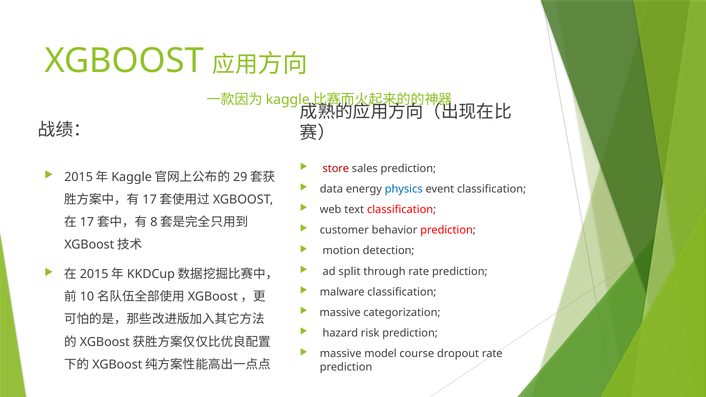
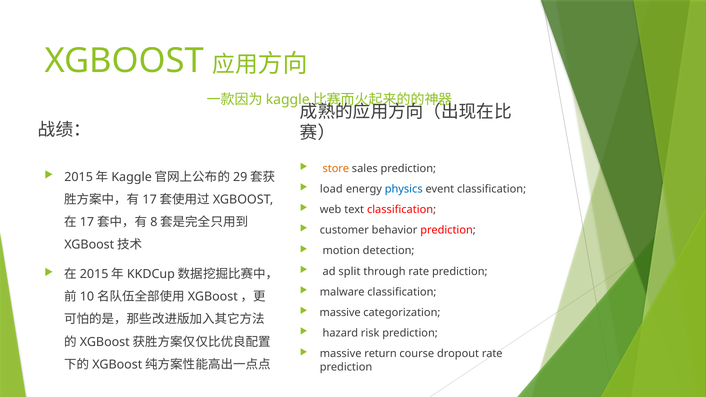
store colour: red -> orange (336, 169)
data: data -> load (331, 189)
model: model -> return (381, 354)
